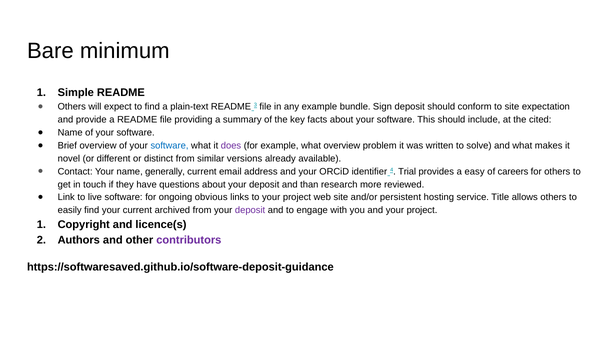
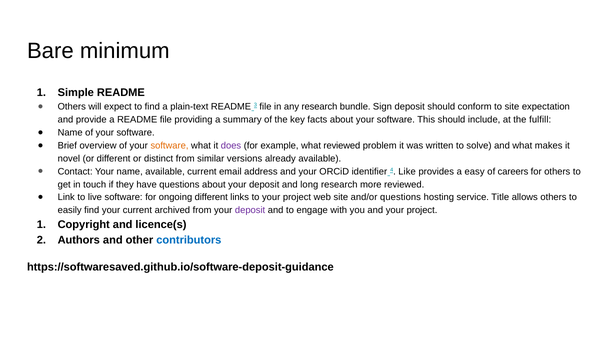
any example: example -> research (319, 107)
cited: cited -> fulfill (540, 120)
software colour: blue -> orange (169, 145)
what overview: overview -> reviewed (342, 145)
name generally: generally -> available (165, 171)
Trial: Trial -> Like (407, 171)
than: than -> long (309, 184)
ongoing obvious: obvious -> different (211, 197)
and/or persistent: persistent -> questions (401, 197)
contributors colour: purple -> blue (189, 240)
